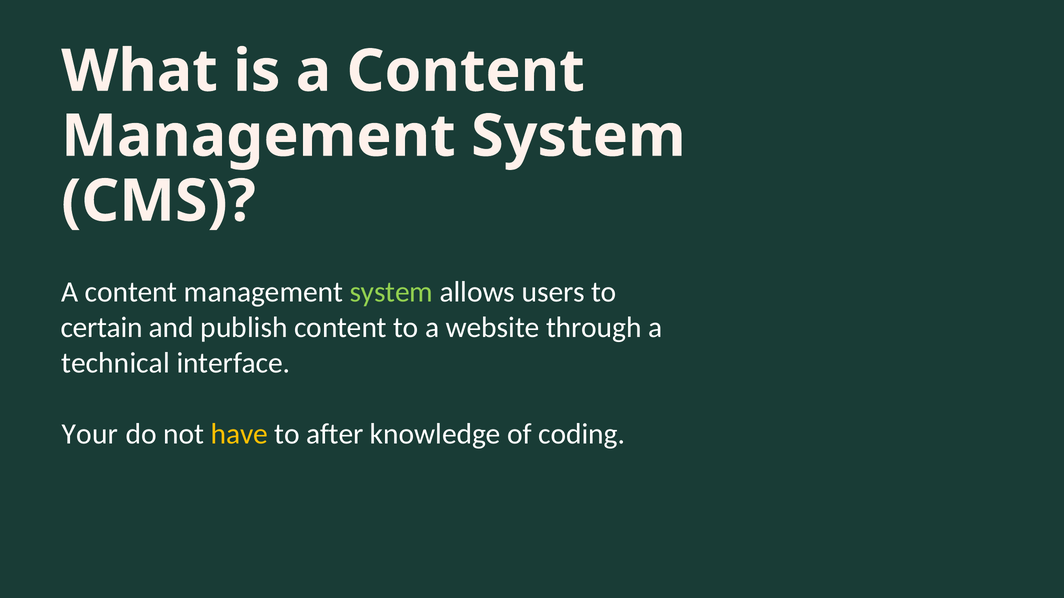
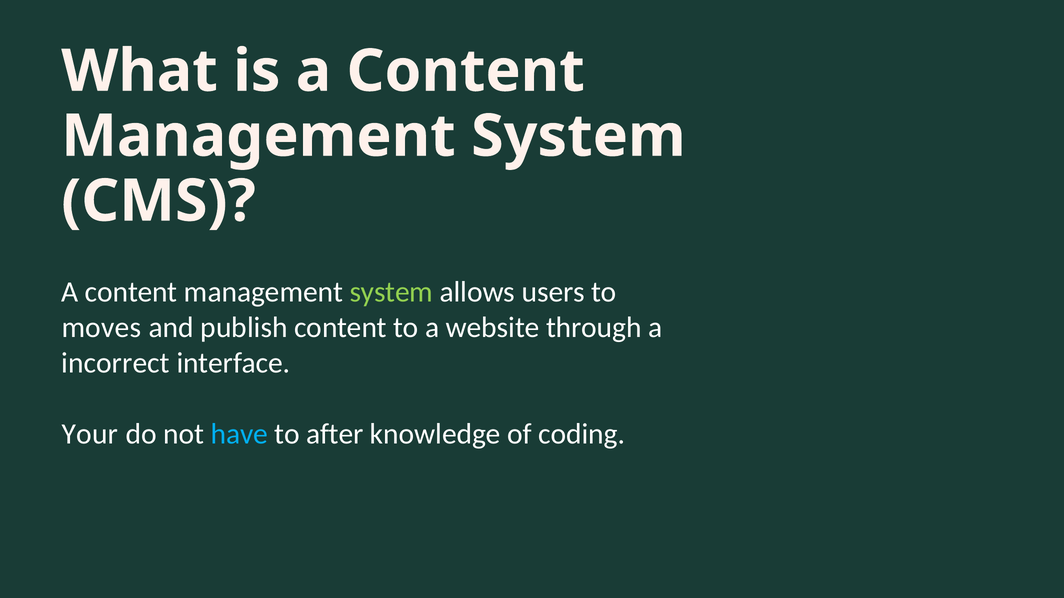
certain: certain -> moves (101, 328)
technical: technical -> incorrect (116, 363)
have colour: yellow -> light blue (239, 434)
